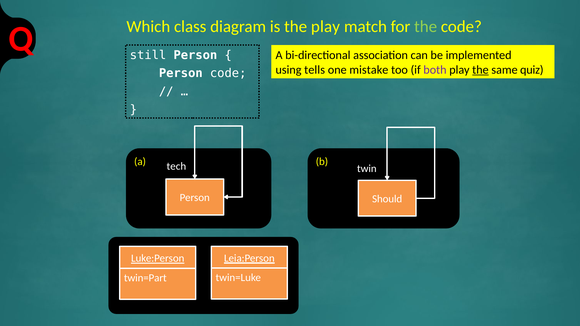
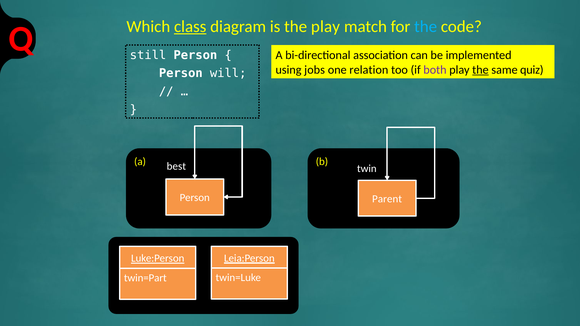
class underline: none -> present (190, 27)
the colour: light green -> light blue (426, 27)
tells: tells -> jobs (315, 70)
mistake: mistake -> relation (369, 70)
Person code: code -> will (228, 73)
tech: tech -> best (176, 166)
Should: Should -> Parent (387, 199)
